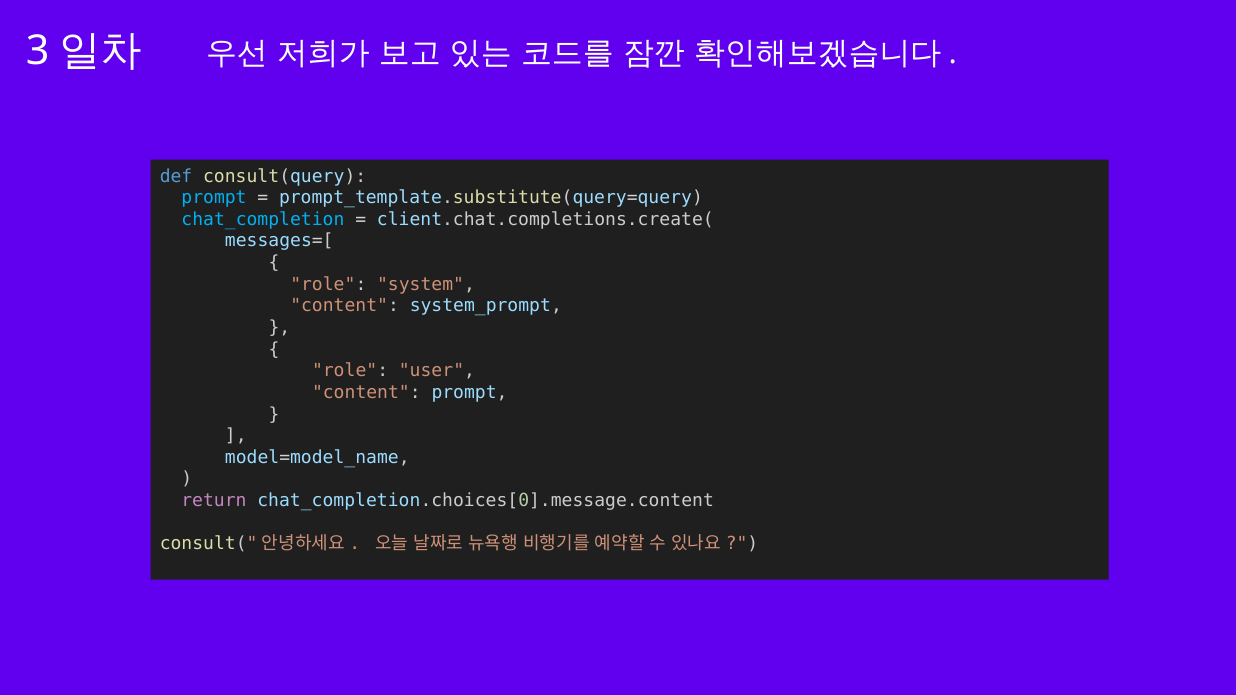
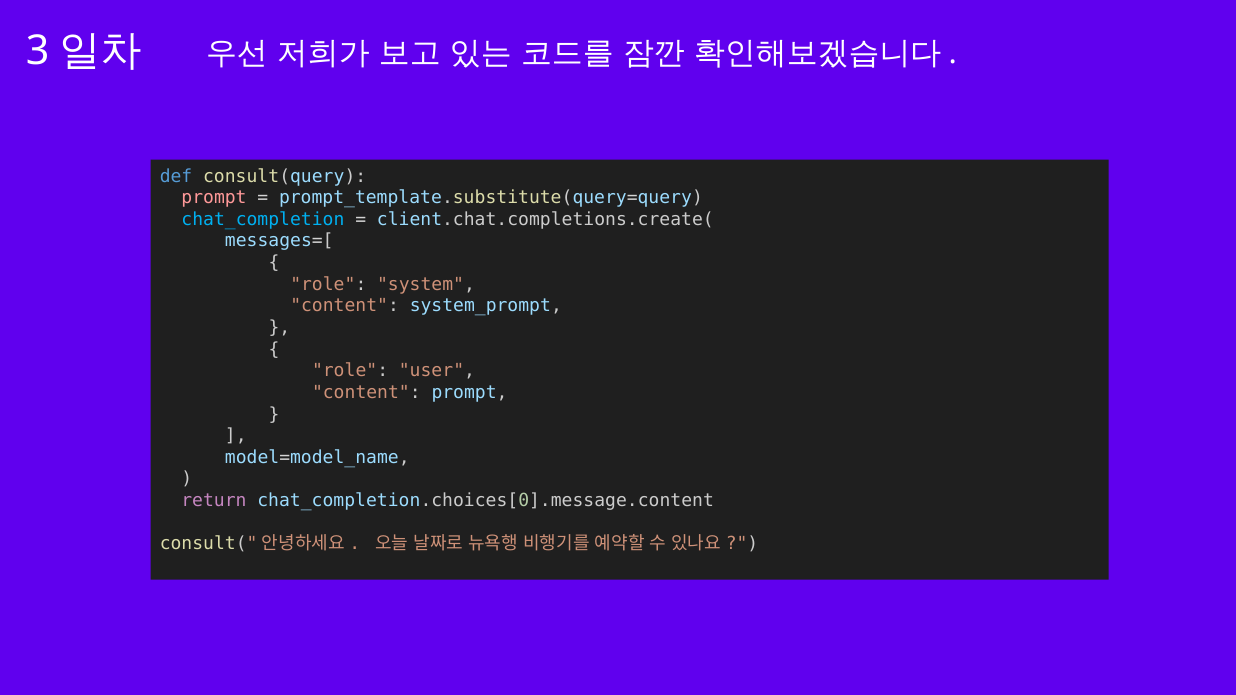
prompt colour: light blue -> pink (214, 198)
